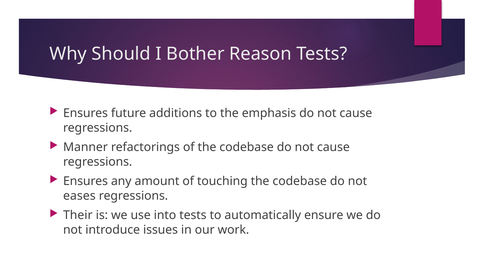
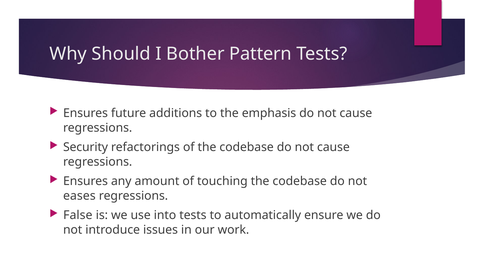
Reason: Reason -> Pattern (261, 54)
Manner: Manner -> Security (86, 147)
Their: Their -> False (78, 216)
